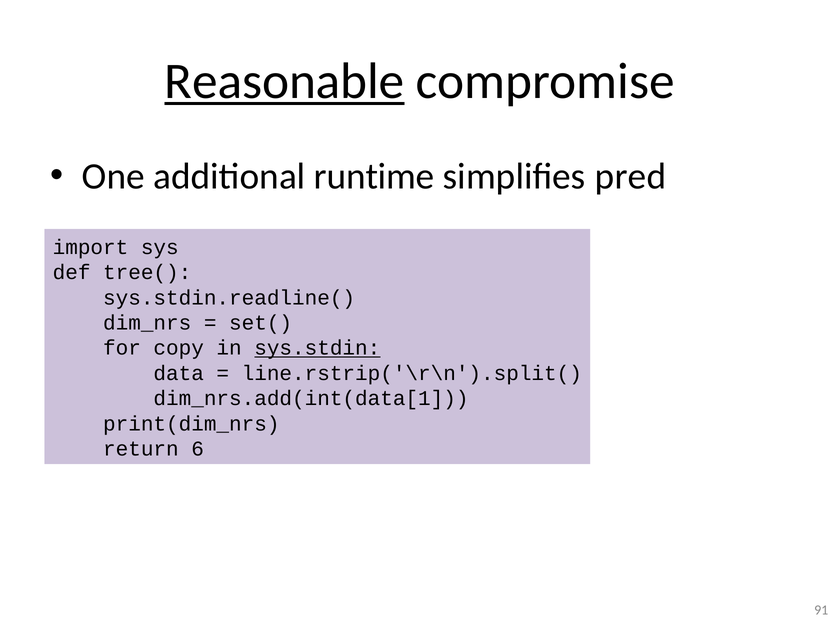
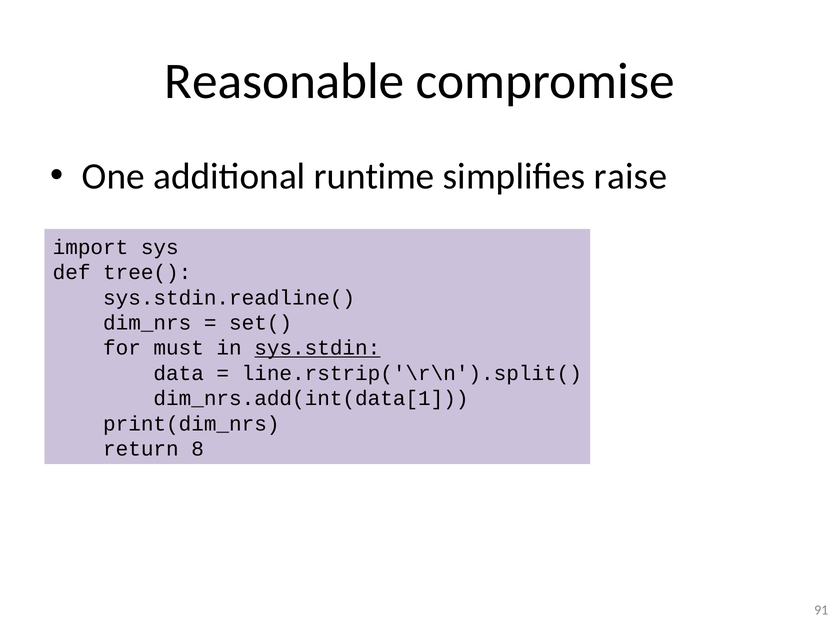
Reasonable underline: present -> none (284, 81)
pred: pred -> raise (631, 176)
copy: copy -> must (179, 348)
6: 6 -> 8 (198, 449)
